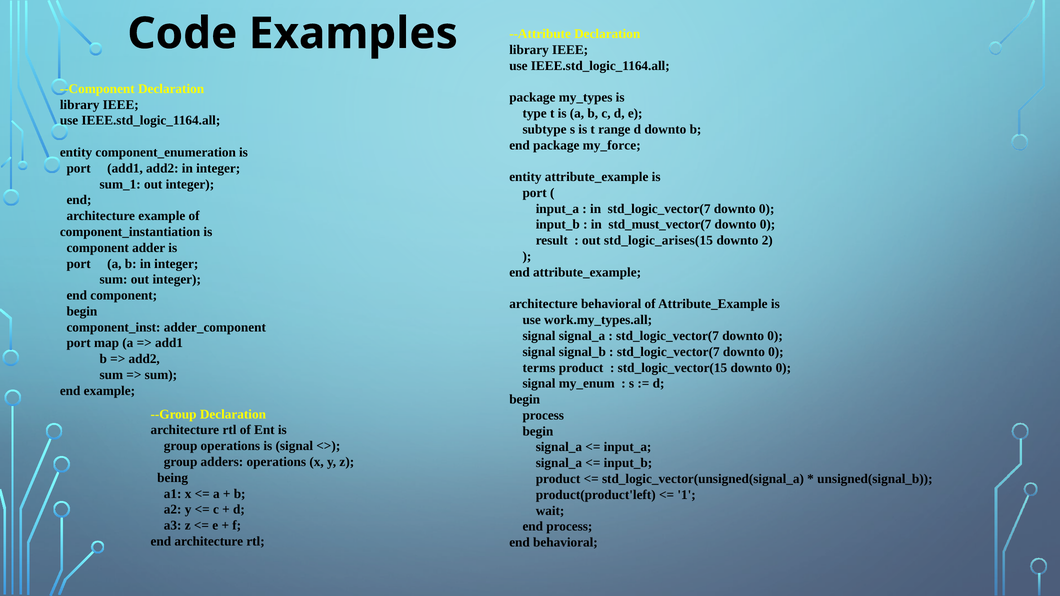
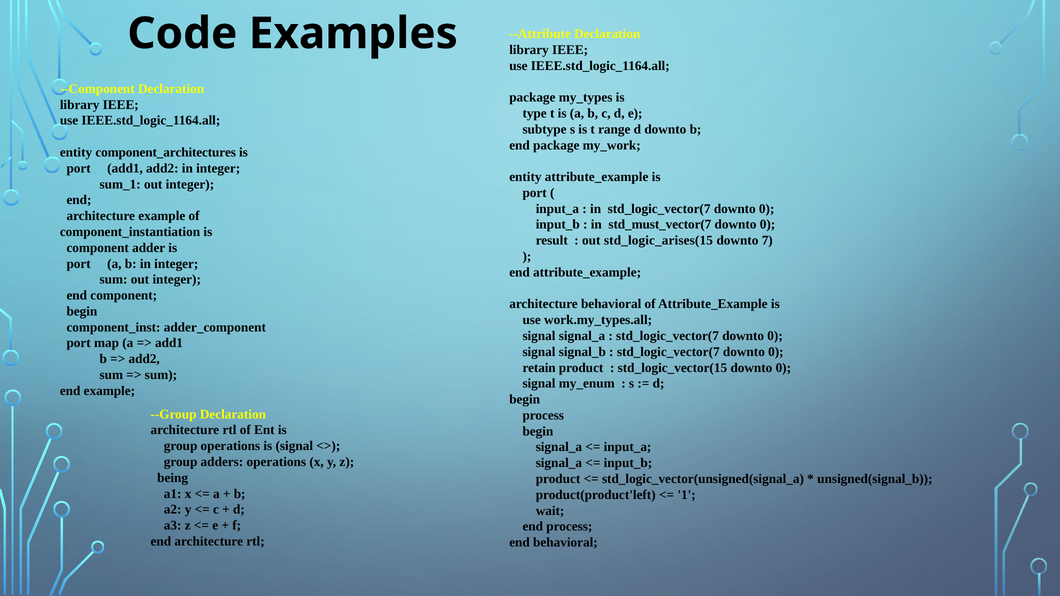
my_force: my_force -> my_work (612, 145)
component_enumeration: component_enumeration -> component_architectures (166, 152)
2: 2 -> 7 (767, 241)
terms: terms -> retain (539, 368)
